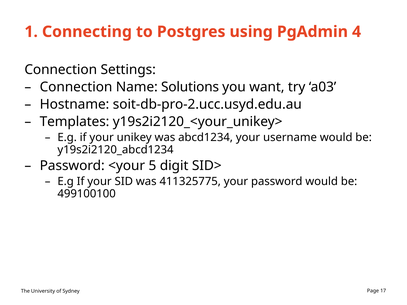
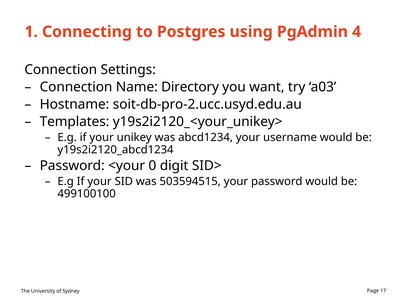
Solutions: Solutions -> Directory (190, 87)
5: 5 -> 0 (152, 166)
411325775: 411325775 -> 503594515 (190, 182)
